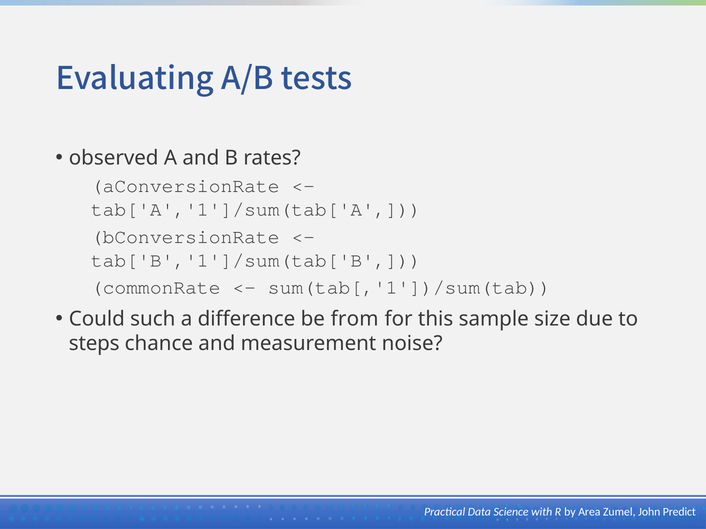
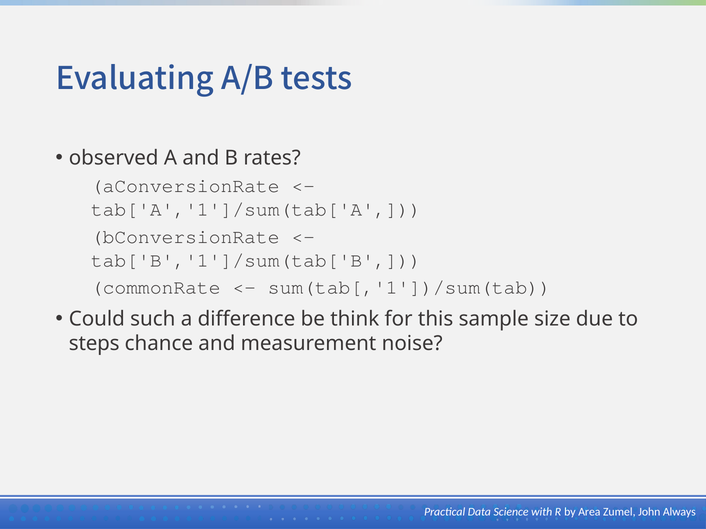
from: from -> think (355, 319)
Predict: Predict -> Always (679, 512)
